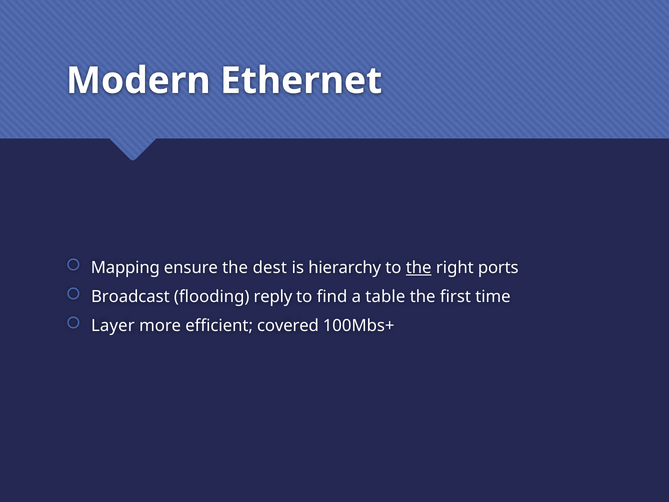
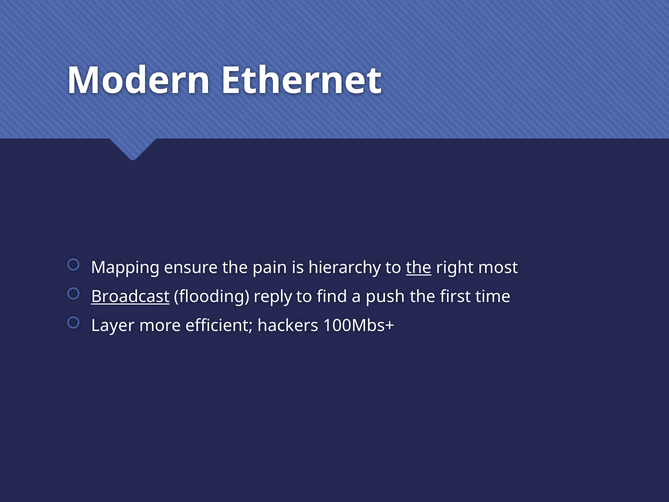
dest: dest -> pain (270, 268)
ports: ports -> most (498, 268)
Broadcast underline: none -> present (130, 297)
table: table -> push (385, 297)
covered: covered -> hackers (288, 326)
